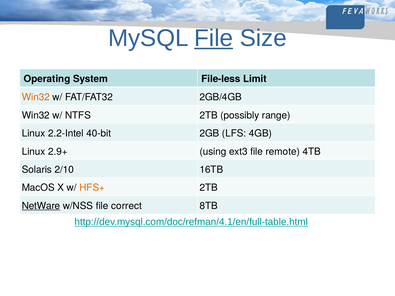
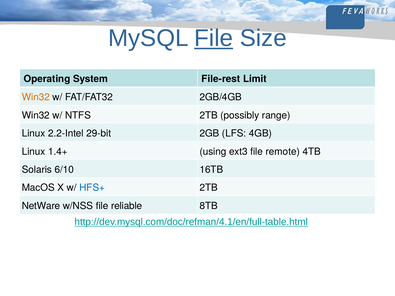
File-less: File-less -> File-rest (221, 79)
40-bit: 40-bit -> 29-bit (99, 134)
2.9+: 2.9+ -> 1.4+ (58, 152)
2/10: 2/10 -> 6/10 (64, 170)
HFS+ colour: orange -> blue (92, 188)
NetWare underline: present -> none (41, 206)
correct: correct -> reliable (127, 206)
